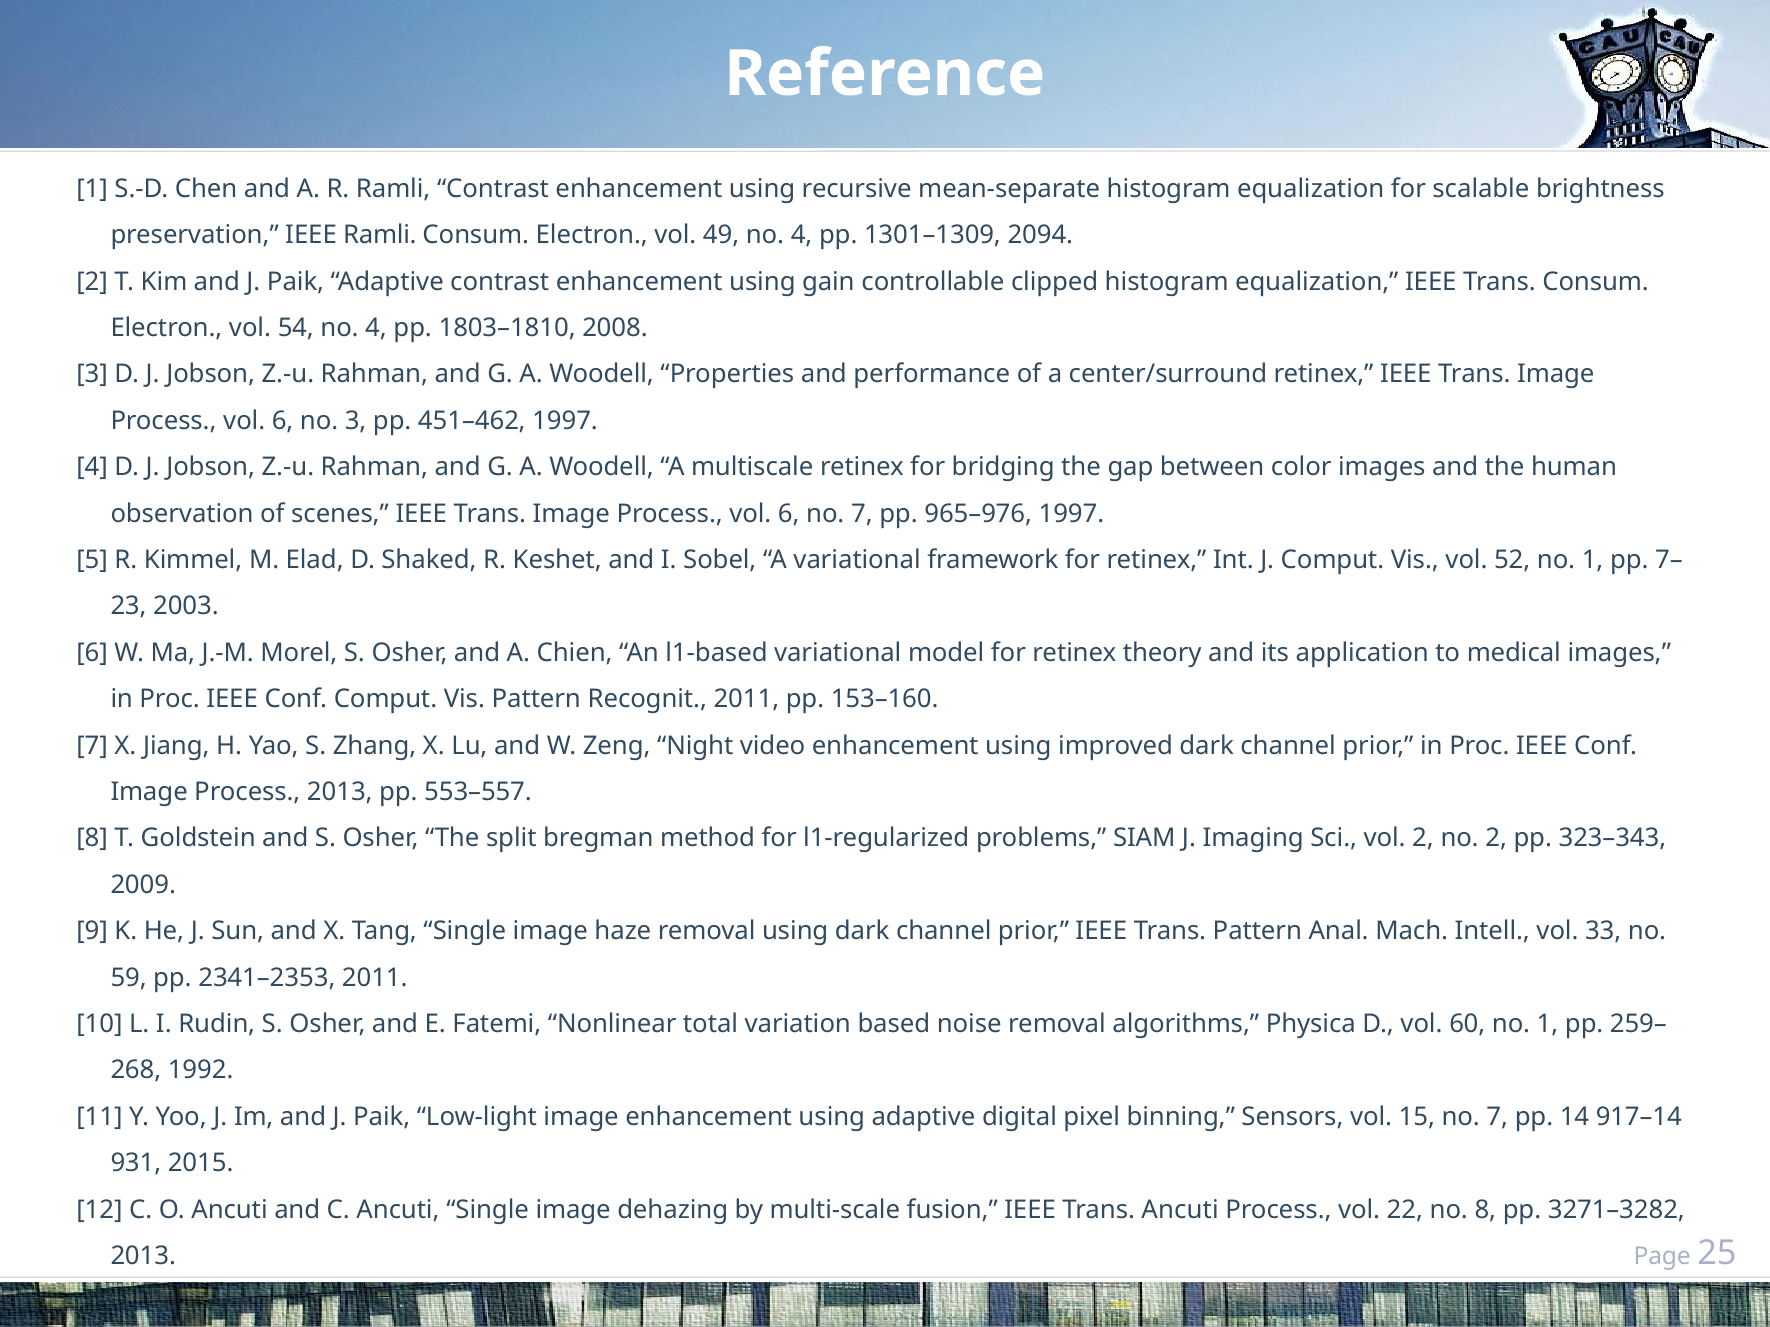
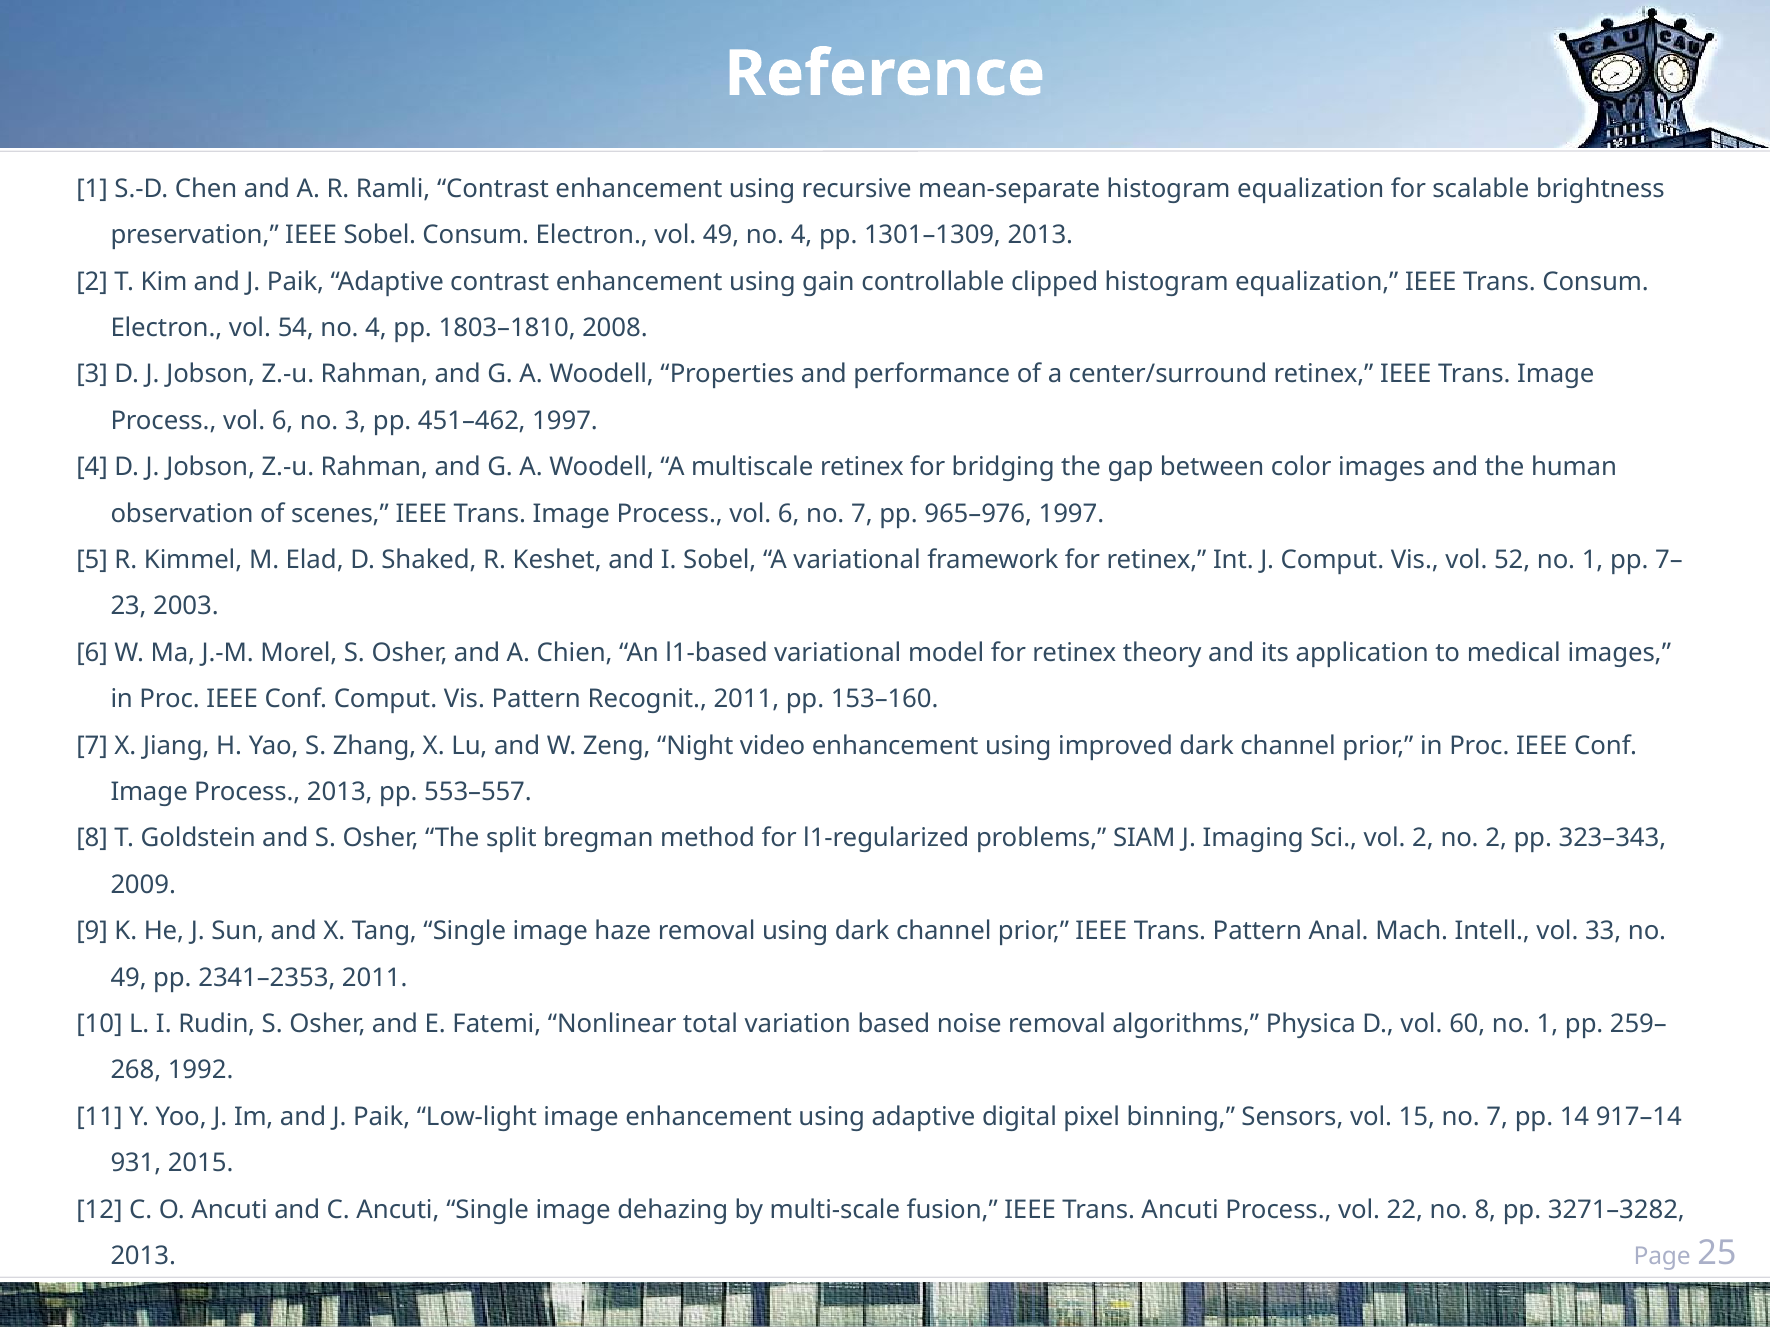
IEEE Ramli: Ramli -> Sobel (380, 235)
1301–1309 2094: 2094 -> 2013 (1040, 235)
59: 59 -> 49 (129, 978)
